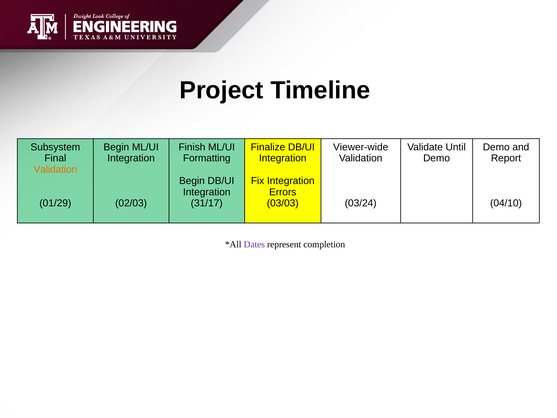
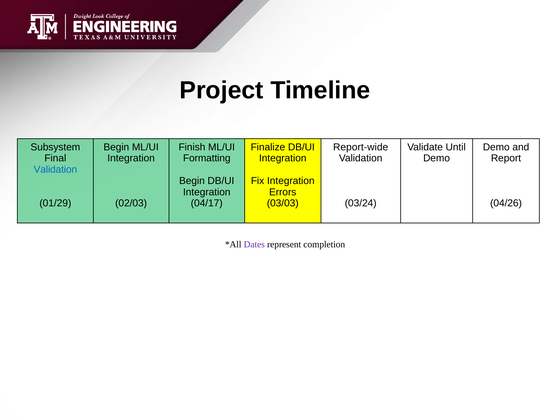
Viewer-wide: Viewer-wide -> Report-wide (361, 147)
Validation colour: orange -> blue (55, 169)
31/17: 31/17 -> 04/17 (207, 203)
04/10: 04/10 -> 04/26 (506, 203)
